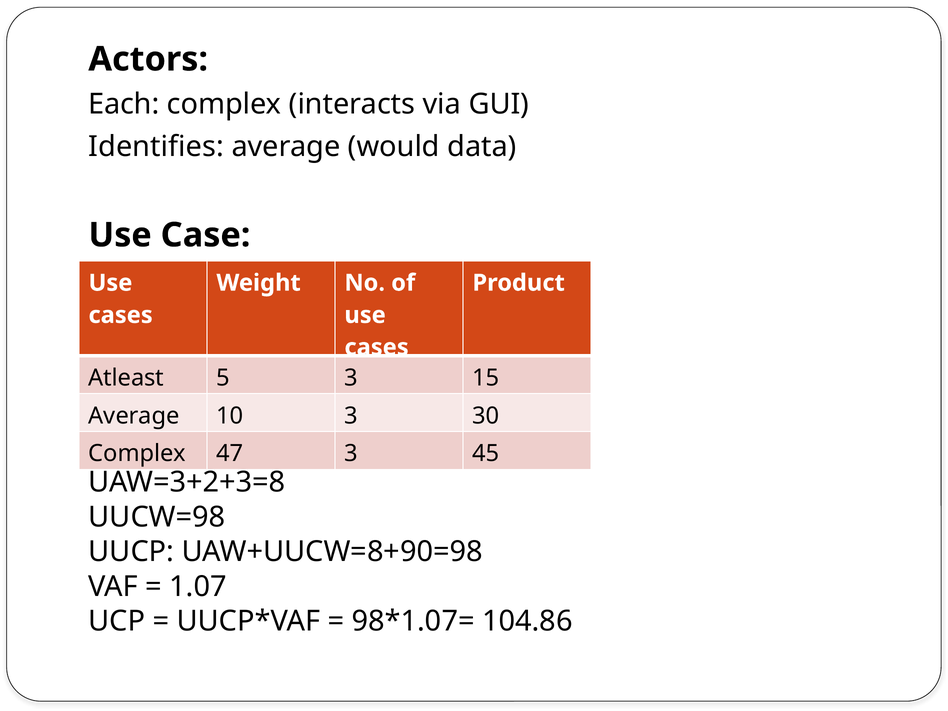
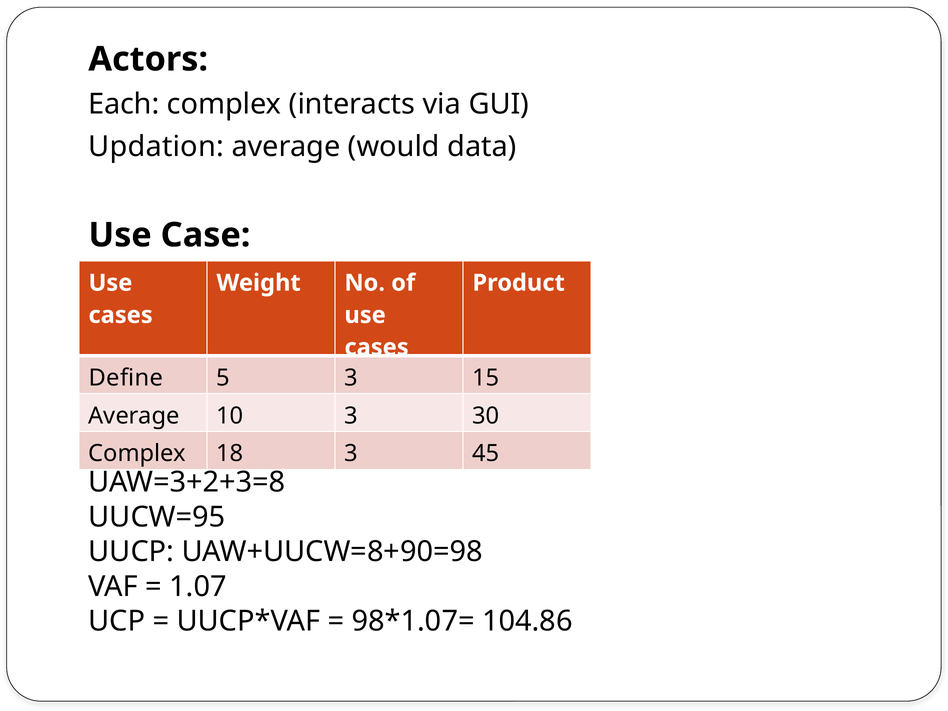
Identifies: Identifies -> Updation (156, 147)
Atleast: Atleast -> Define (126, 378)
47: 47 -> 18 (230, 454)
UUCW=98: UUCW=98 -> UUCW=95 (157, 517)
